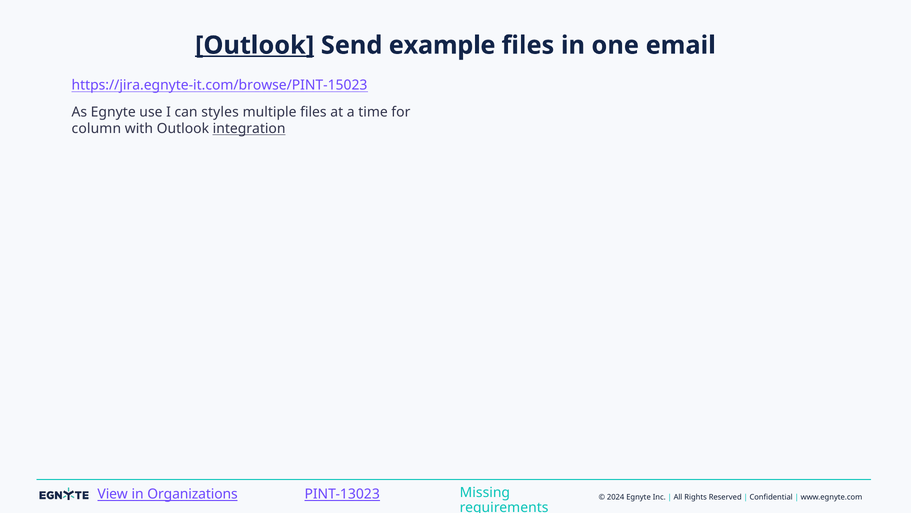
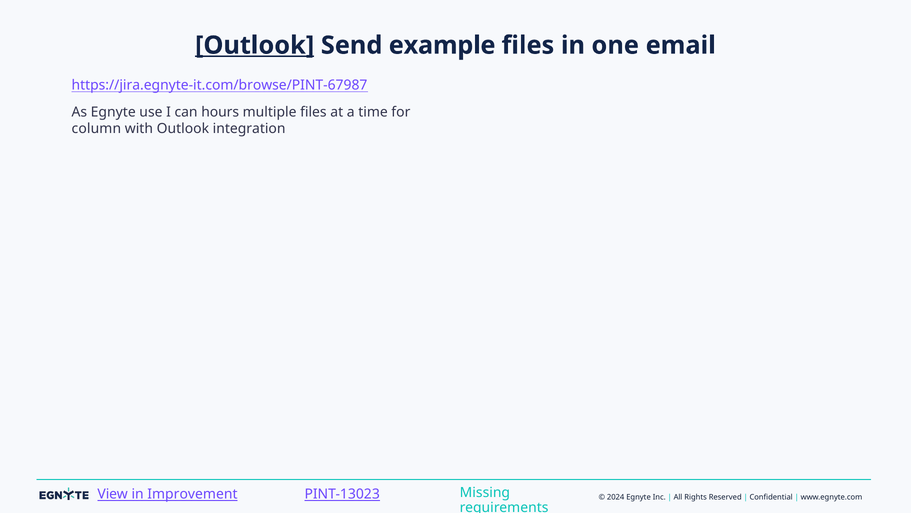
https://jira.egnyte-it.com/browse/PINT-15023: https://jira.egnyte-it.com/browse/PINT-15023 -> https://jira.egnyte-it.com/browse/PINT-67987 (219, 85)
styles: styles -> hours (220, 112)
integration underline: present -> none (249, 129)
Organizations: Organizations -> Improvement (192, 494)
